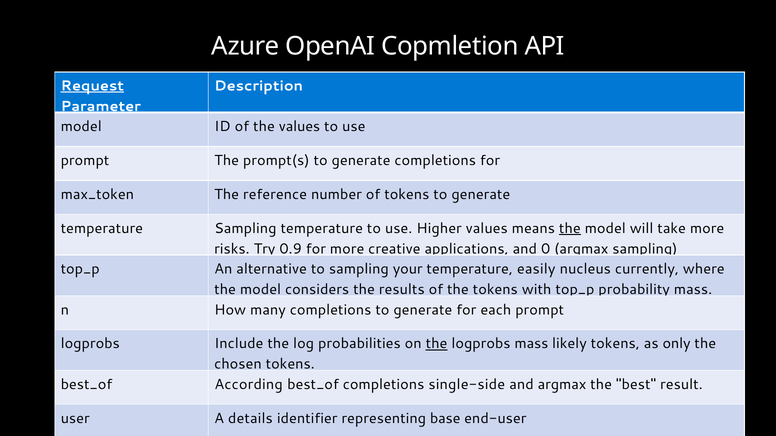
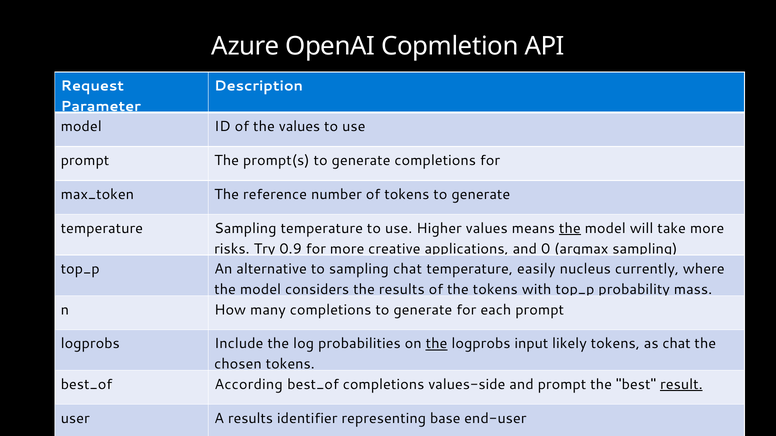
Request underline: present -> none (92, 86)
sampling your: your -> chat (408, 269)
logprobs mass: mass -> input (531, 344)
as only: only -> chat (677, 344)
single-side: single-side -> values-side (467, 385)
and argmax: argmax -> prompt (562, 385)
result underline: none -> present (681, 385)
A details: details -> results (251, 419)
